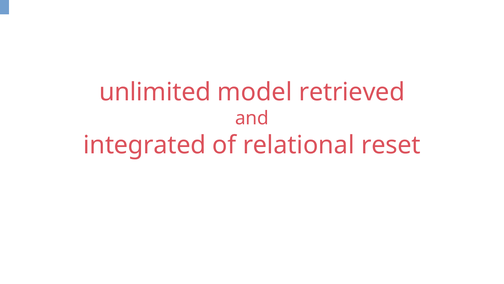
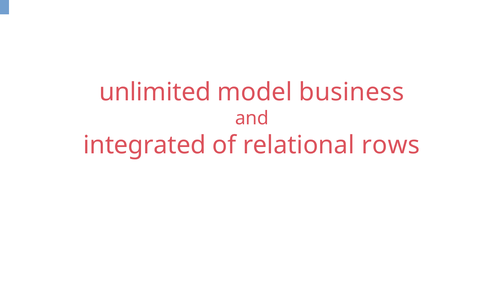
retrieved: retrieved -> business (352, 92)
reset: reset -> rows (391, 145)
